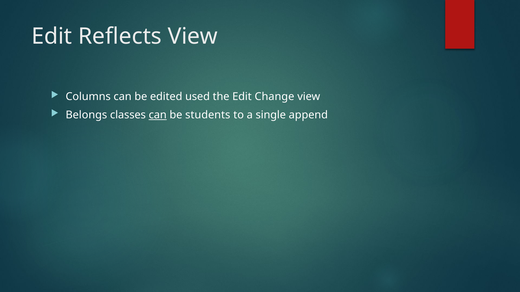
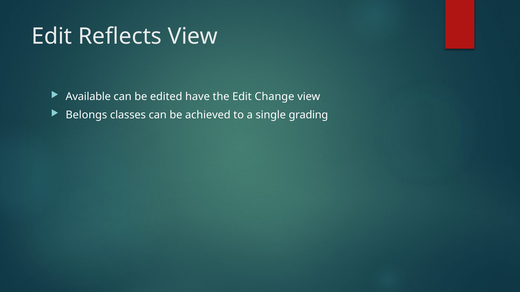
Columns: Columns -> Available (88, 97)
used: used -> have (197, 97)
can underline: present -> none (158, 115)
students: students -> achieved (208, 115)
append: append -> grading (308, 115)
